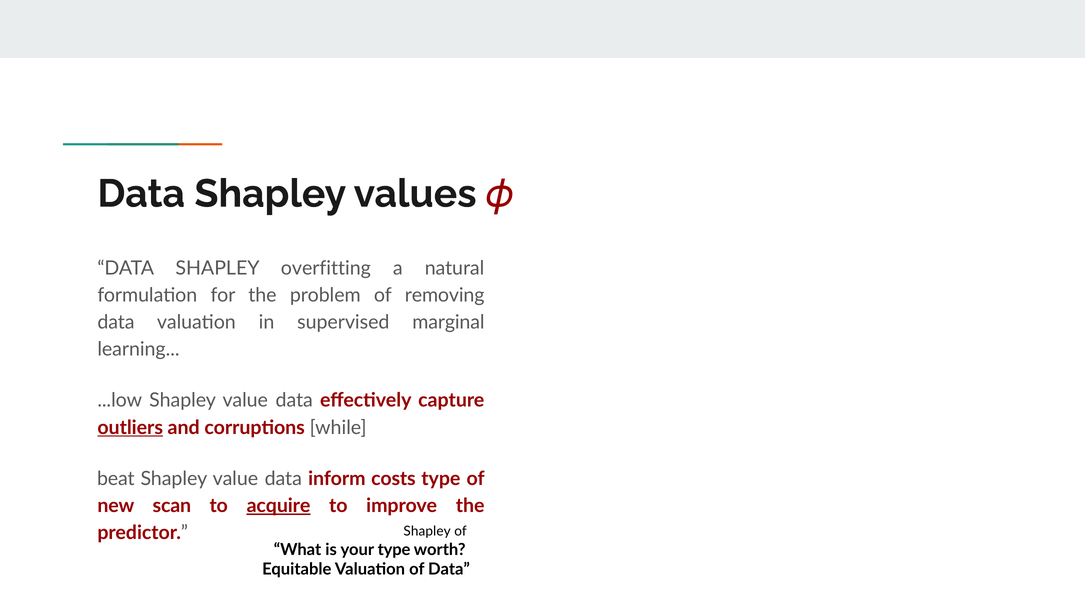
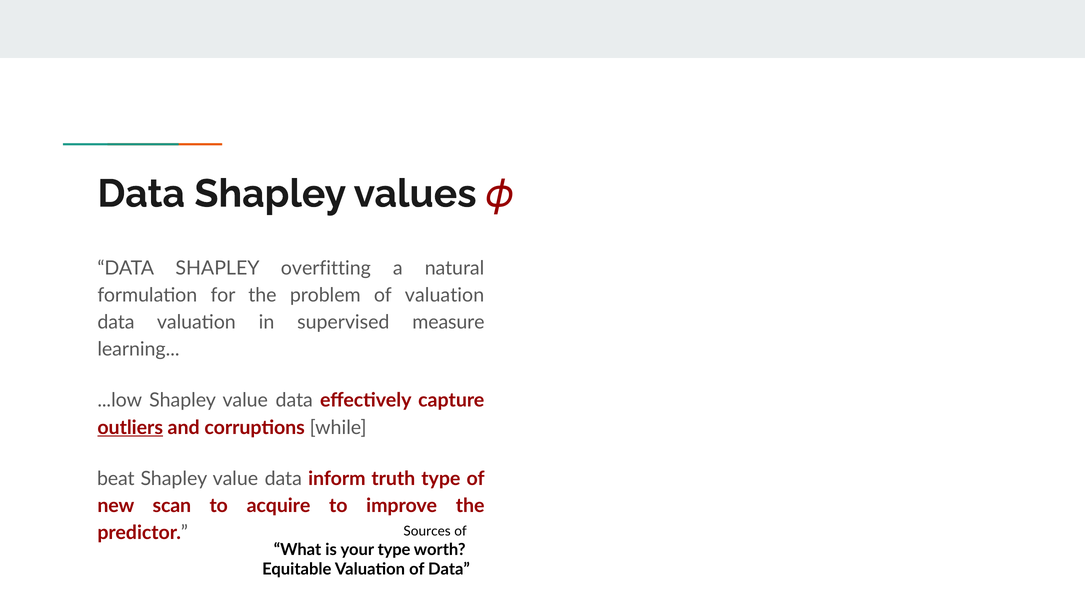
of removing: removing -> valuation (445, 295)
marginal: marginal -> measure (448, 322)
costs: costs -> truth (393, 478)
acquire underline: present -> none (279, 505)
predictor Shapley: Shapley -> Sources (427, 531)
